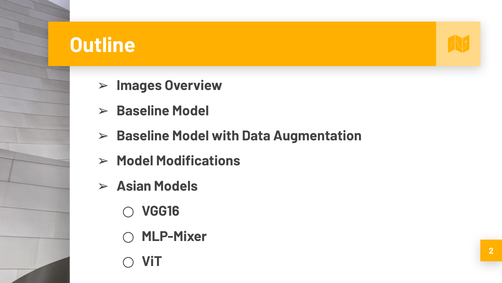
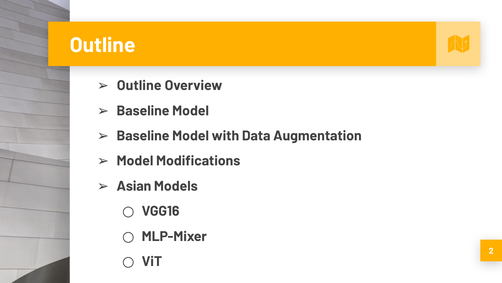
Images: Images -> Outline (139, 85)
